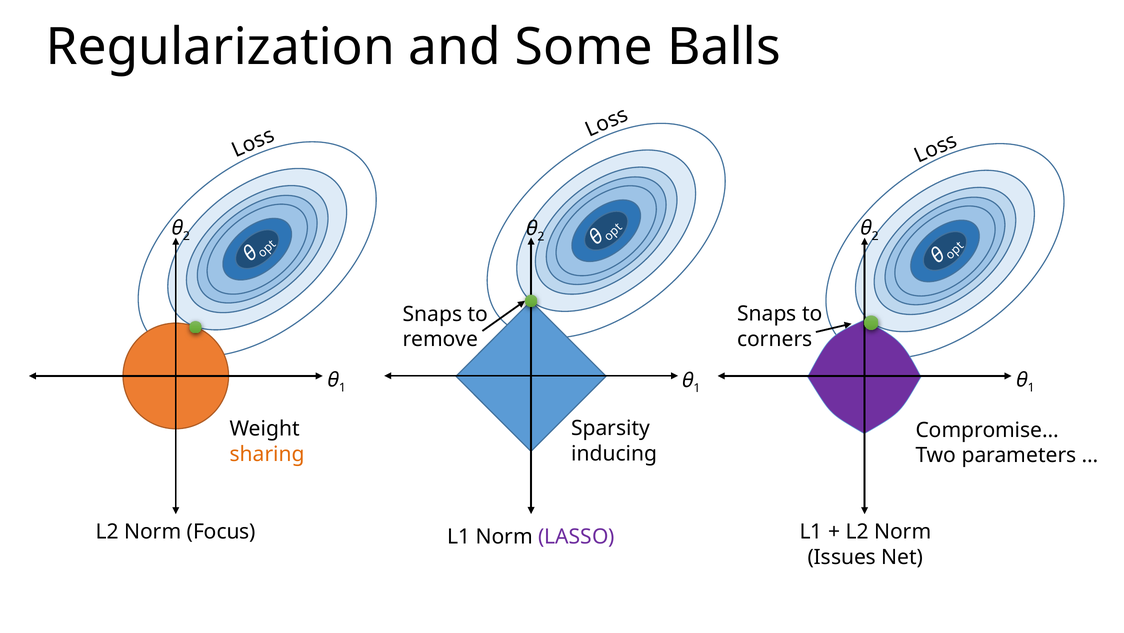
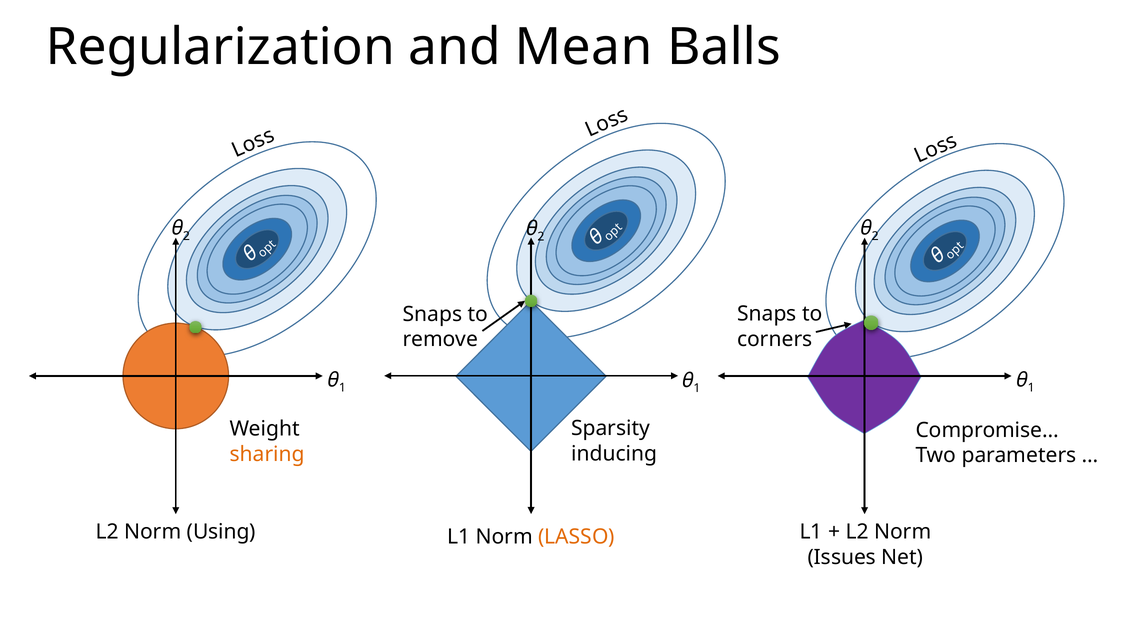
Some: Some -> Mean (584, 47)
Focus: Focus -> Using (221, 531)
LASSO colour: purple -> orange (576, 536)
